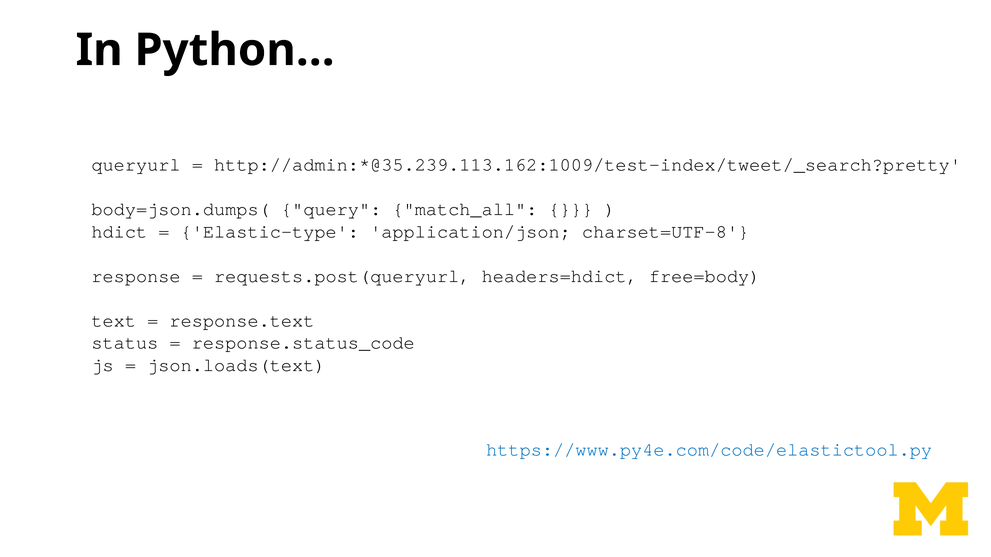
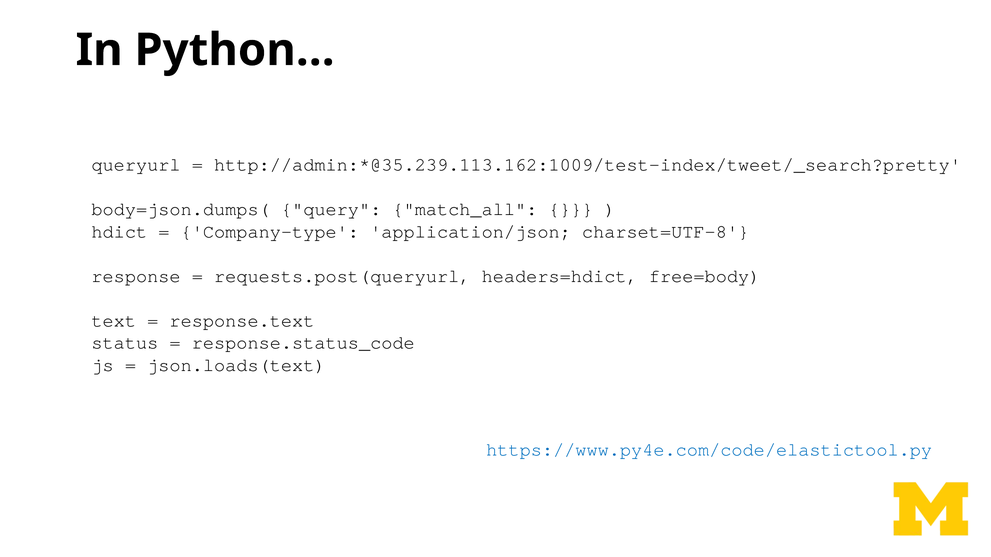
Elastic-type: Elastic-type -> Company-type (270, 232)
